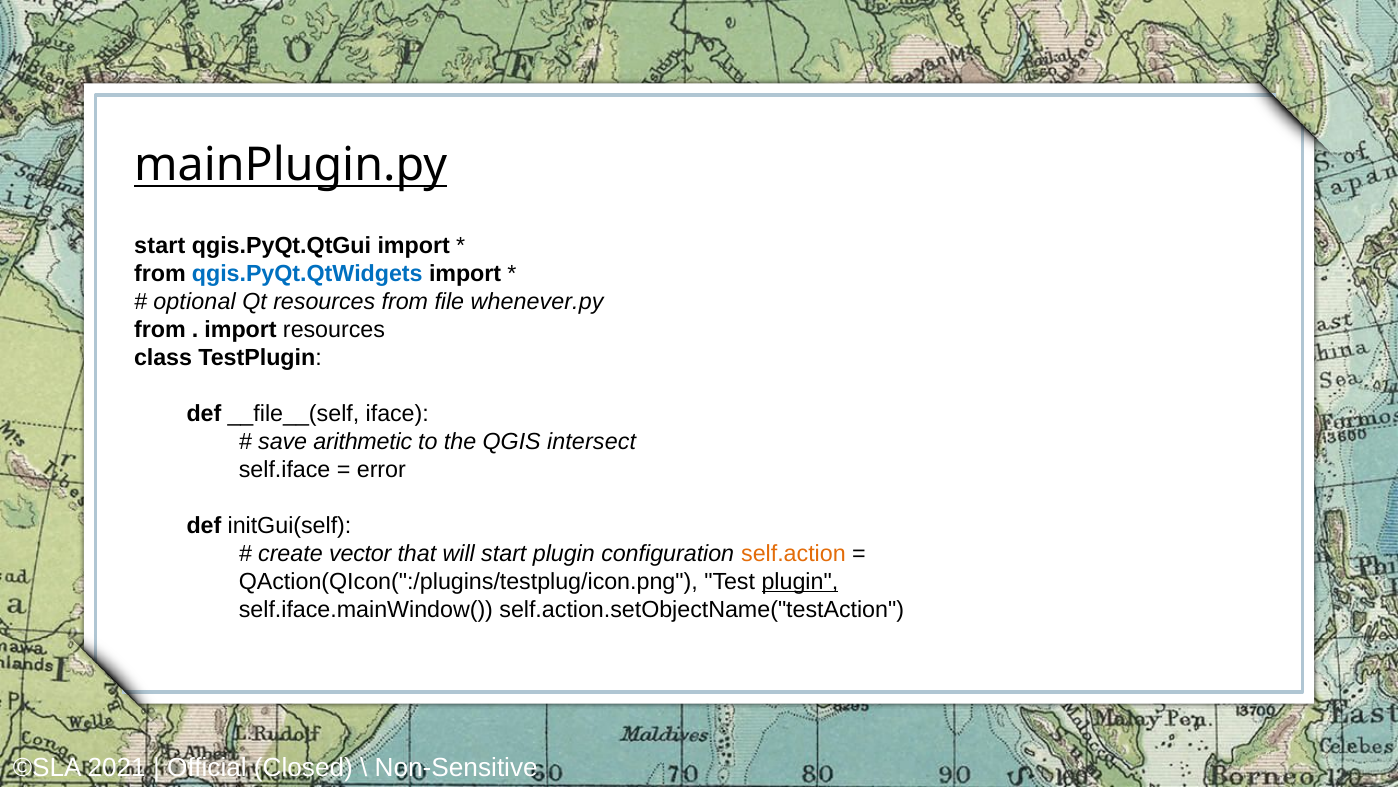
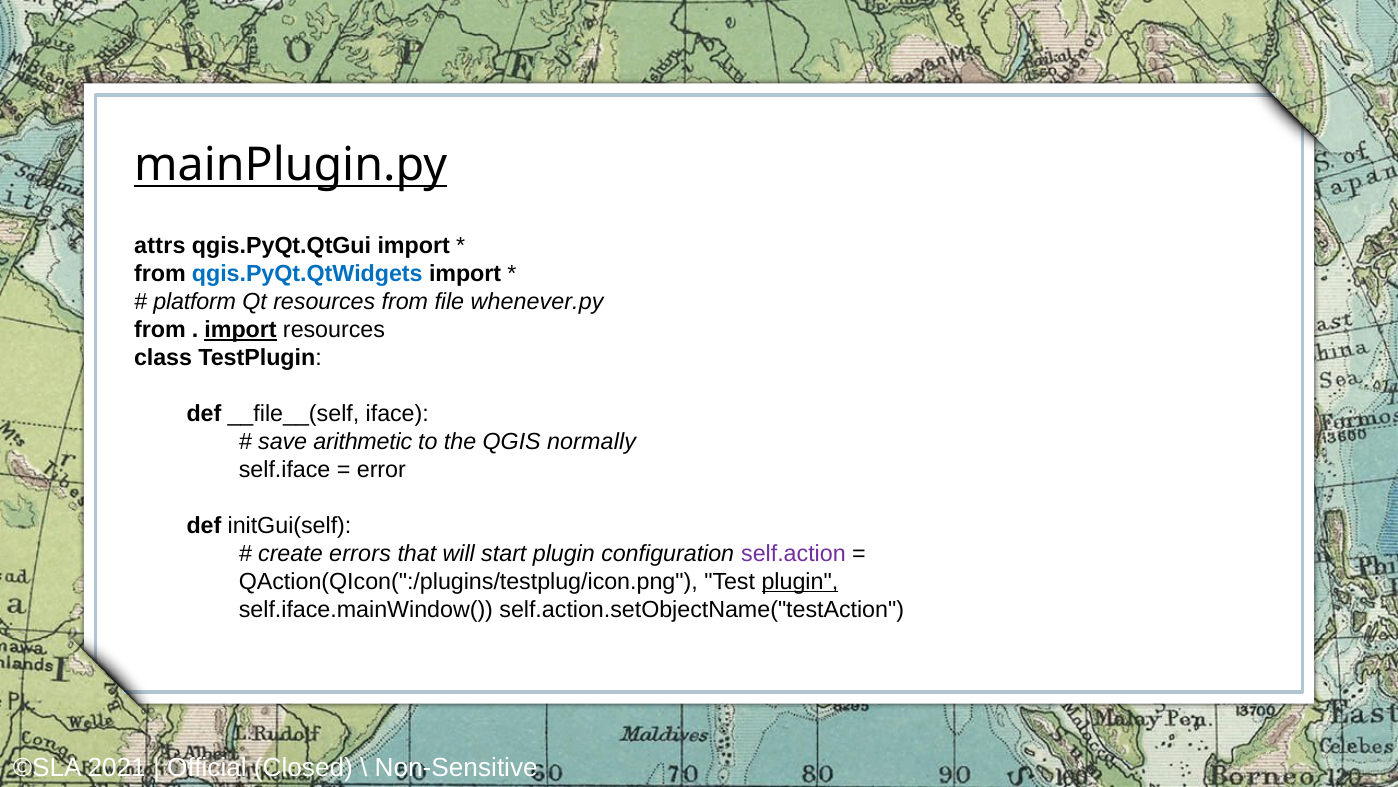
start: start -> attrs (160, 246)
optional: optional -> platform (195, 302)
import underline: none -> present (241, 330)
intersect: intersect -> normally (592, 441)
vector: vector -> errors (360, 553)
self.action colour: orange -> purple (793, 553)
